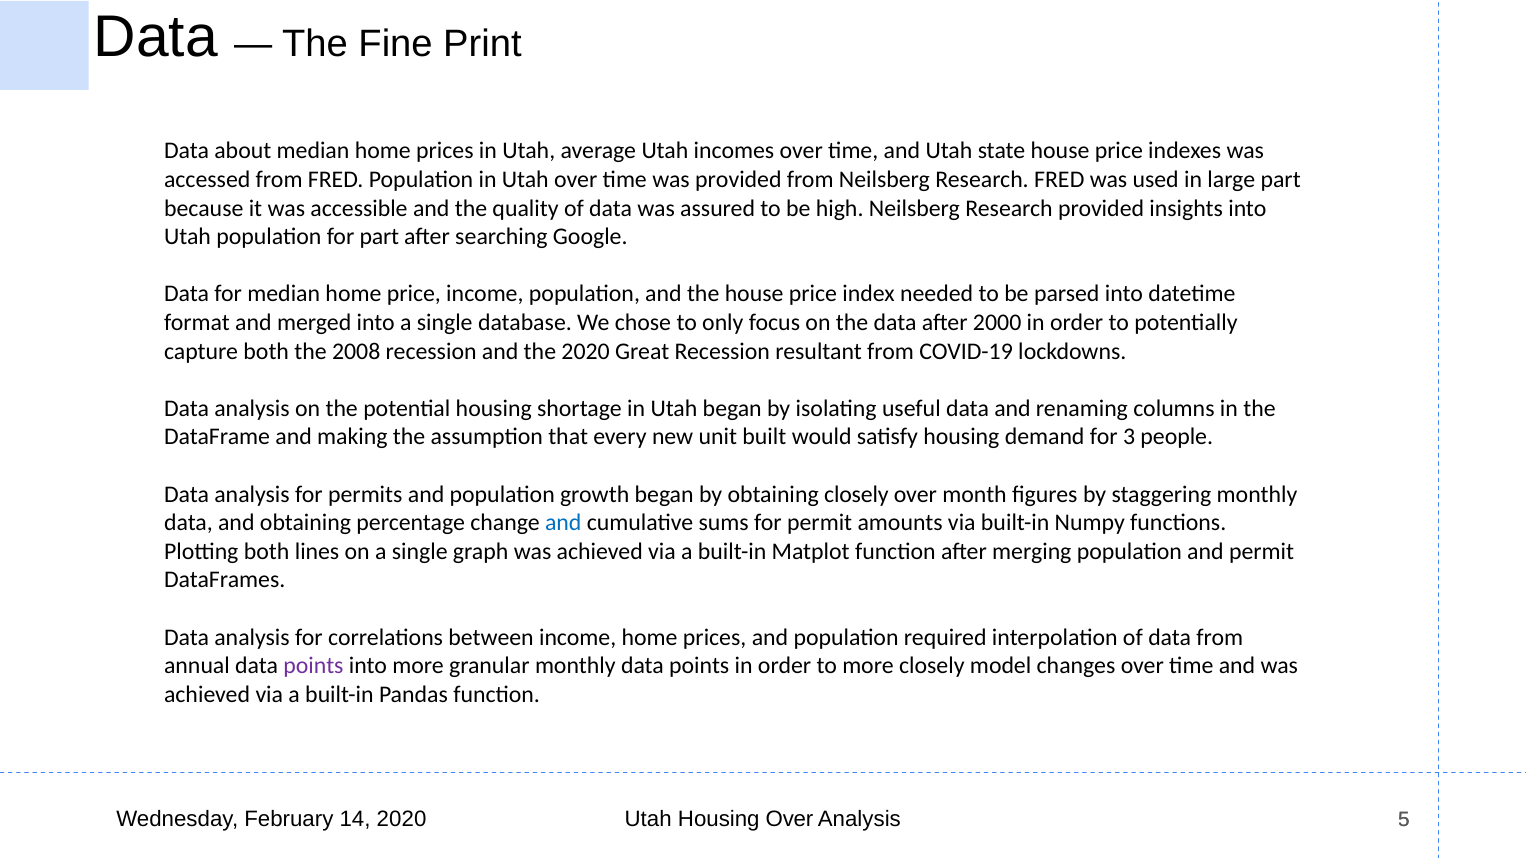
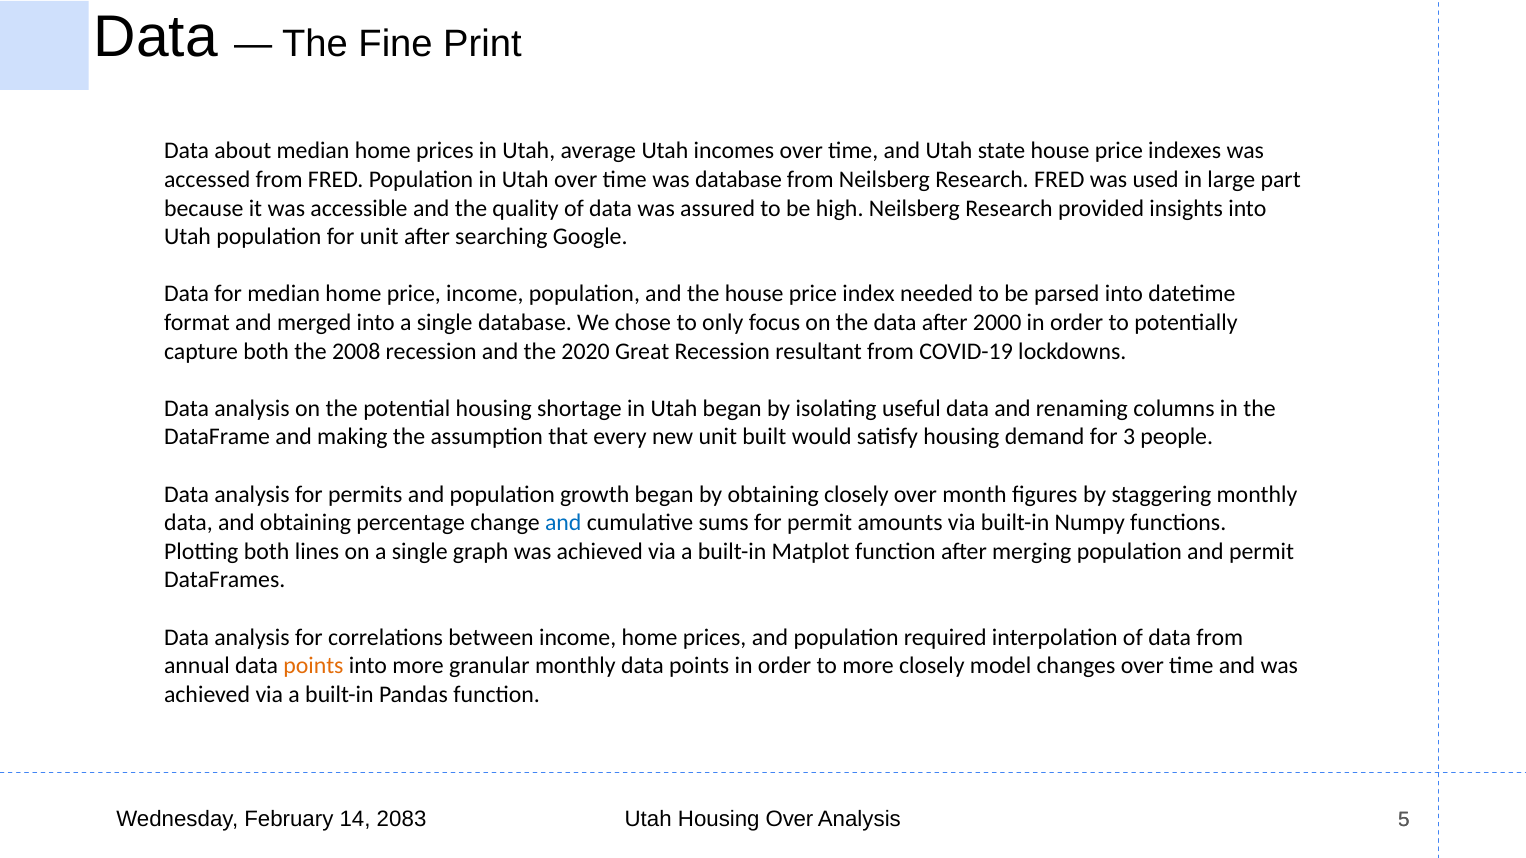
was provided: provided -> database (738, 180)
for part: part -> unit (379, 237)
points colour: purple -> orange (313, 666)
14 2020: 2020 -> 2083 (402, 820)
